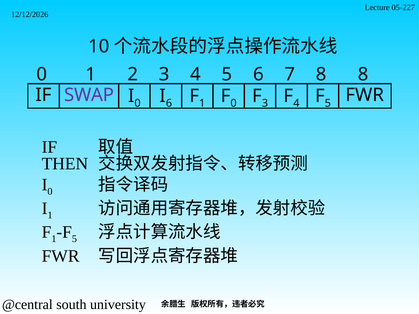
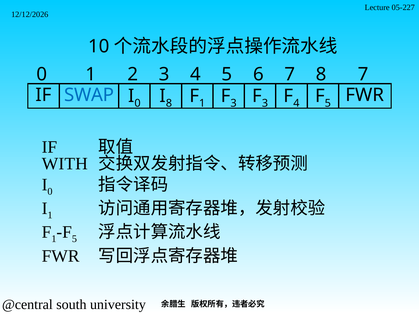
8 8: 8 -> 7 (363, 74)
SWAP colour: purple -> blue (89, 95)
6: 6 -> 8 (169, 103)
0: 0 -> 3 (234, 103)
THEN: THEN -> WITH (65, 164)
